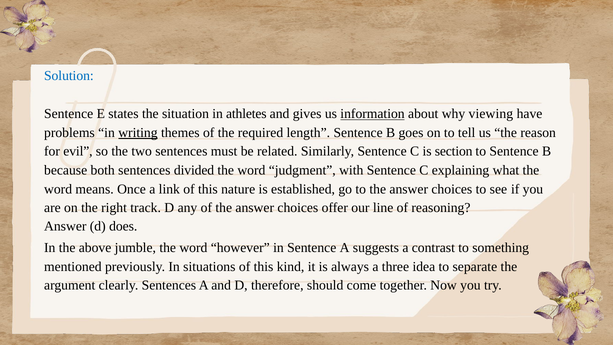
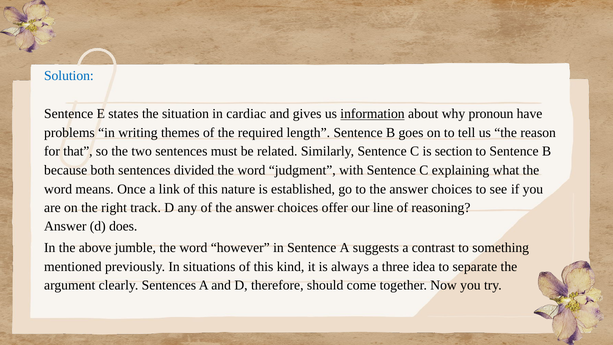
athletes: athletes -> cardiac (246, 114)
viewing: viewing -> pronoun (491, 114)
writing underline: present -> none (138, 133)
evil: evil -> that (78, 151)
